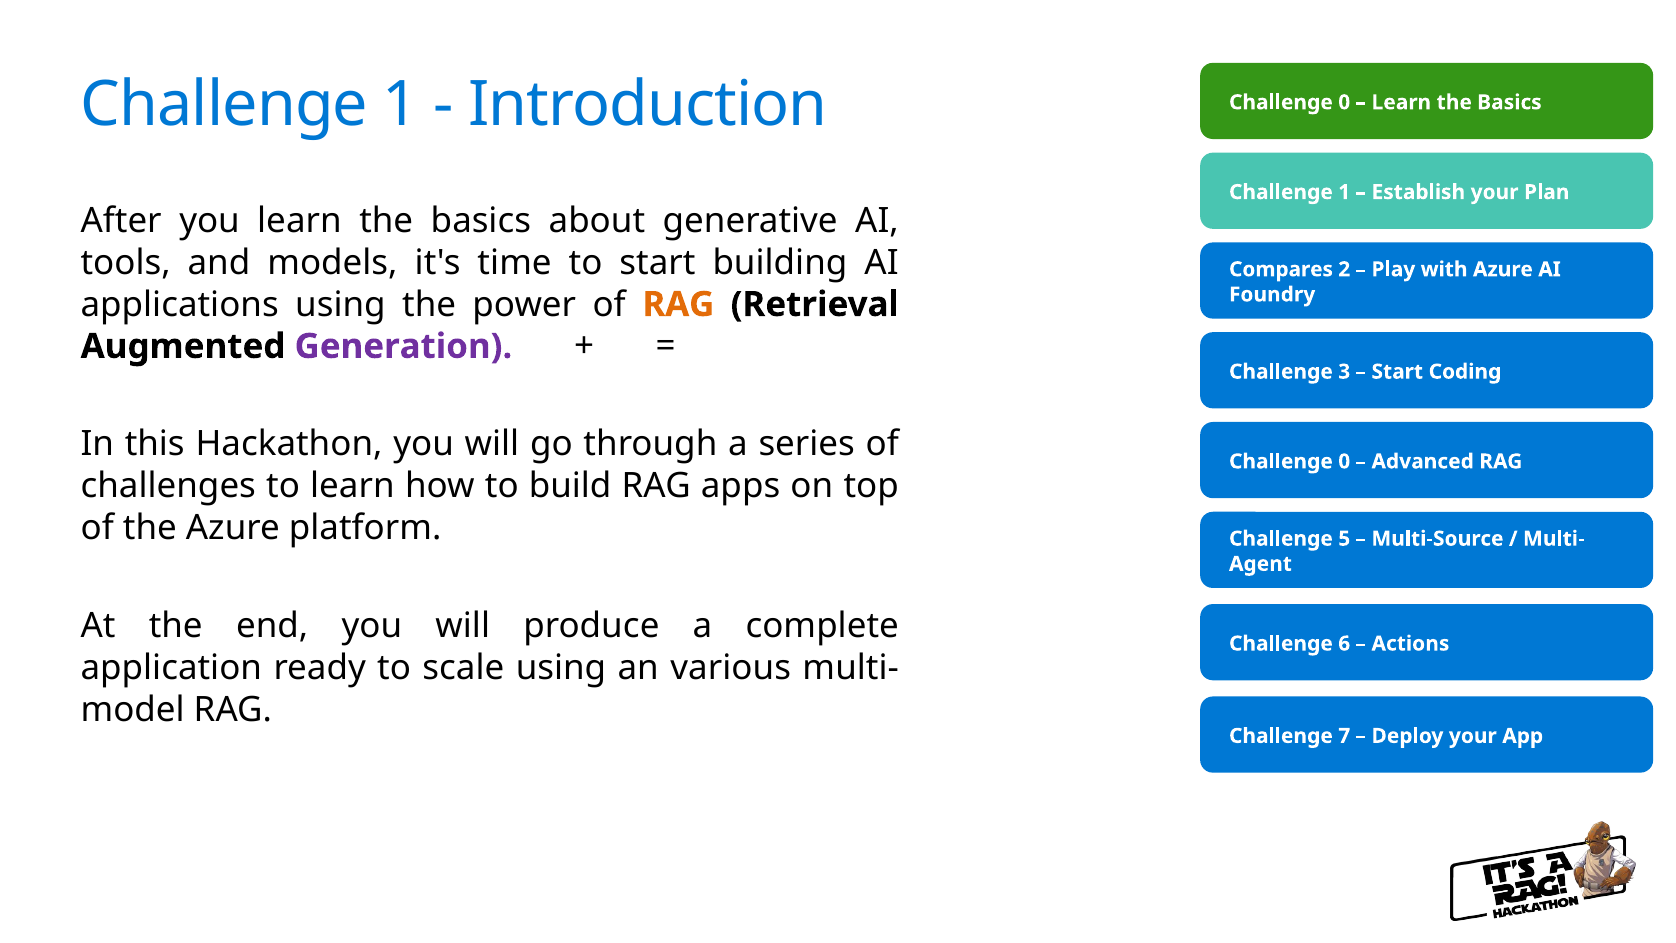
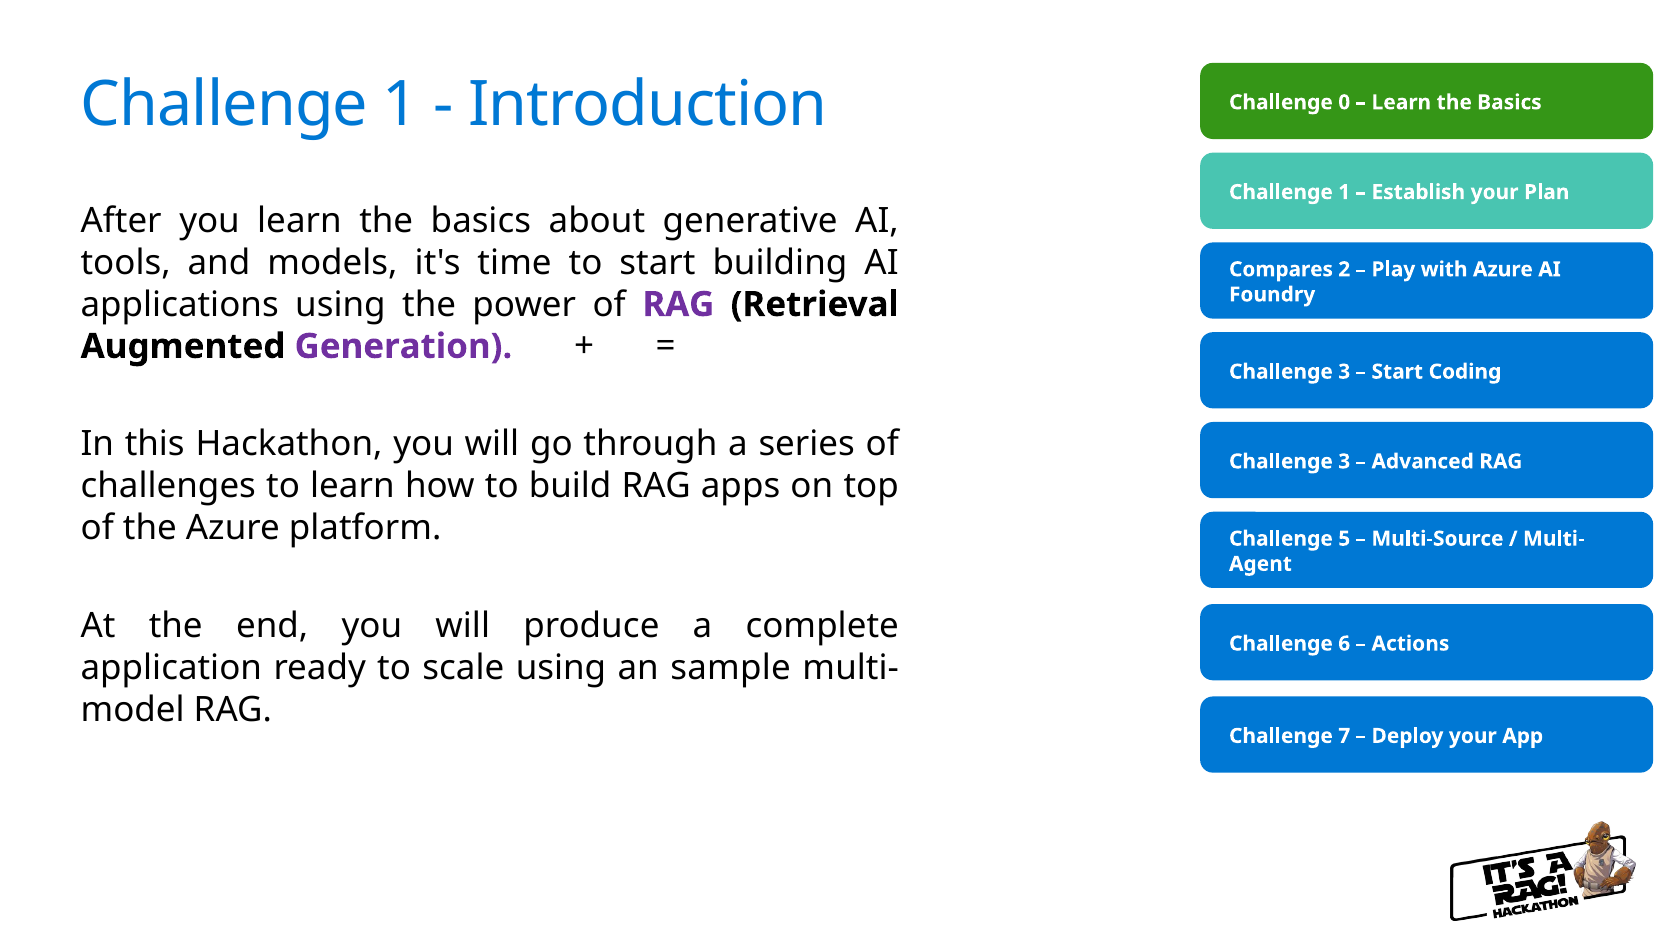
RAG colour: orange -> purple (678, 304)
0: 0 -> 3 (1344, 461)
various: various -> sample (731, 668)
